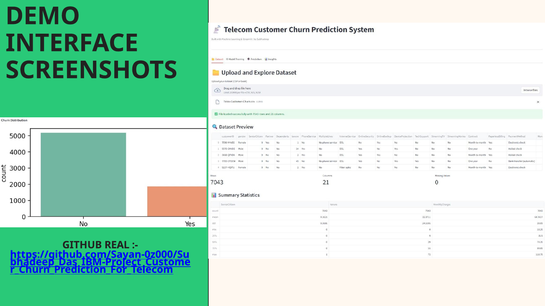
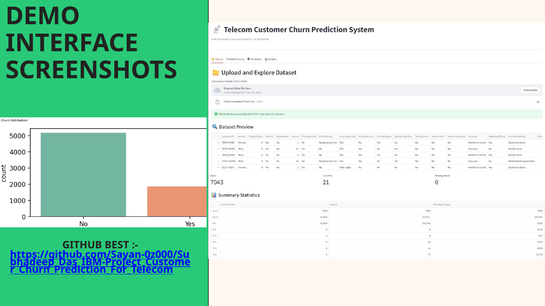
REAL: REAL -> BEST (117, 245)
